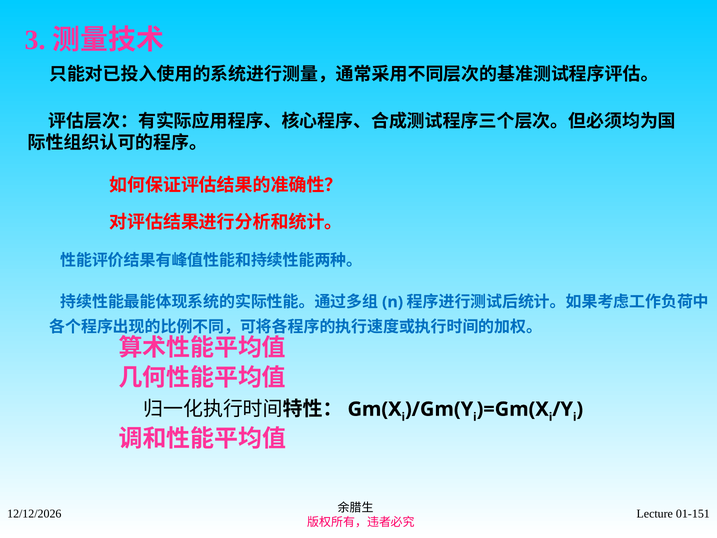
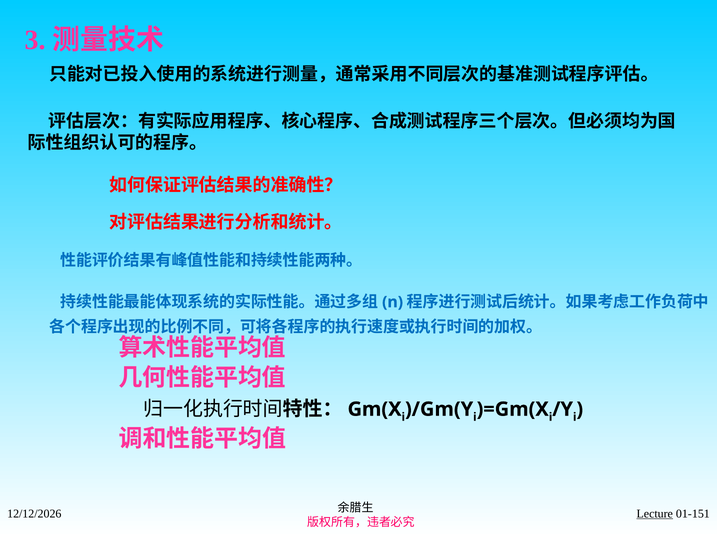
Lecture underline: none -> present (655, 513)
